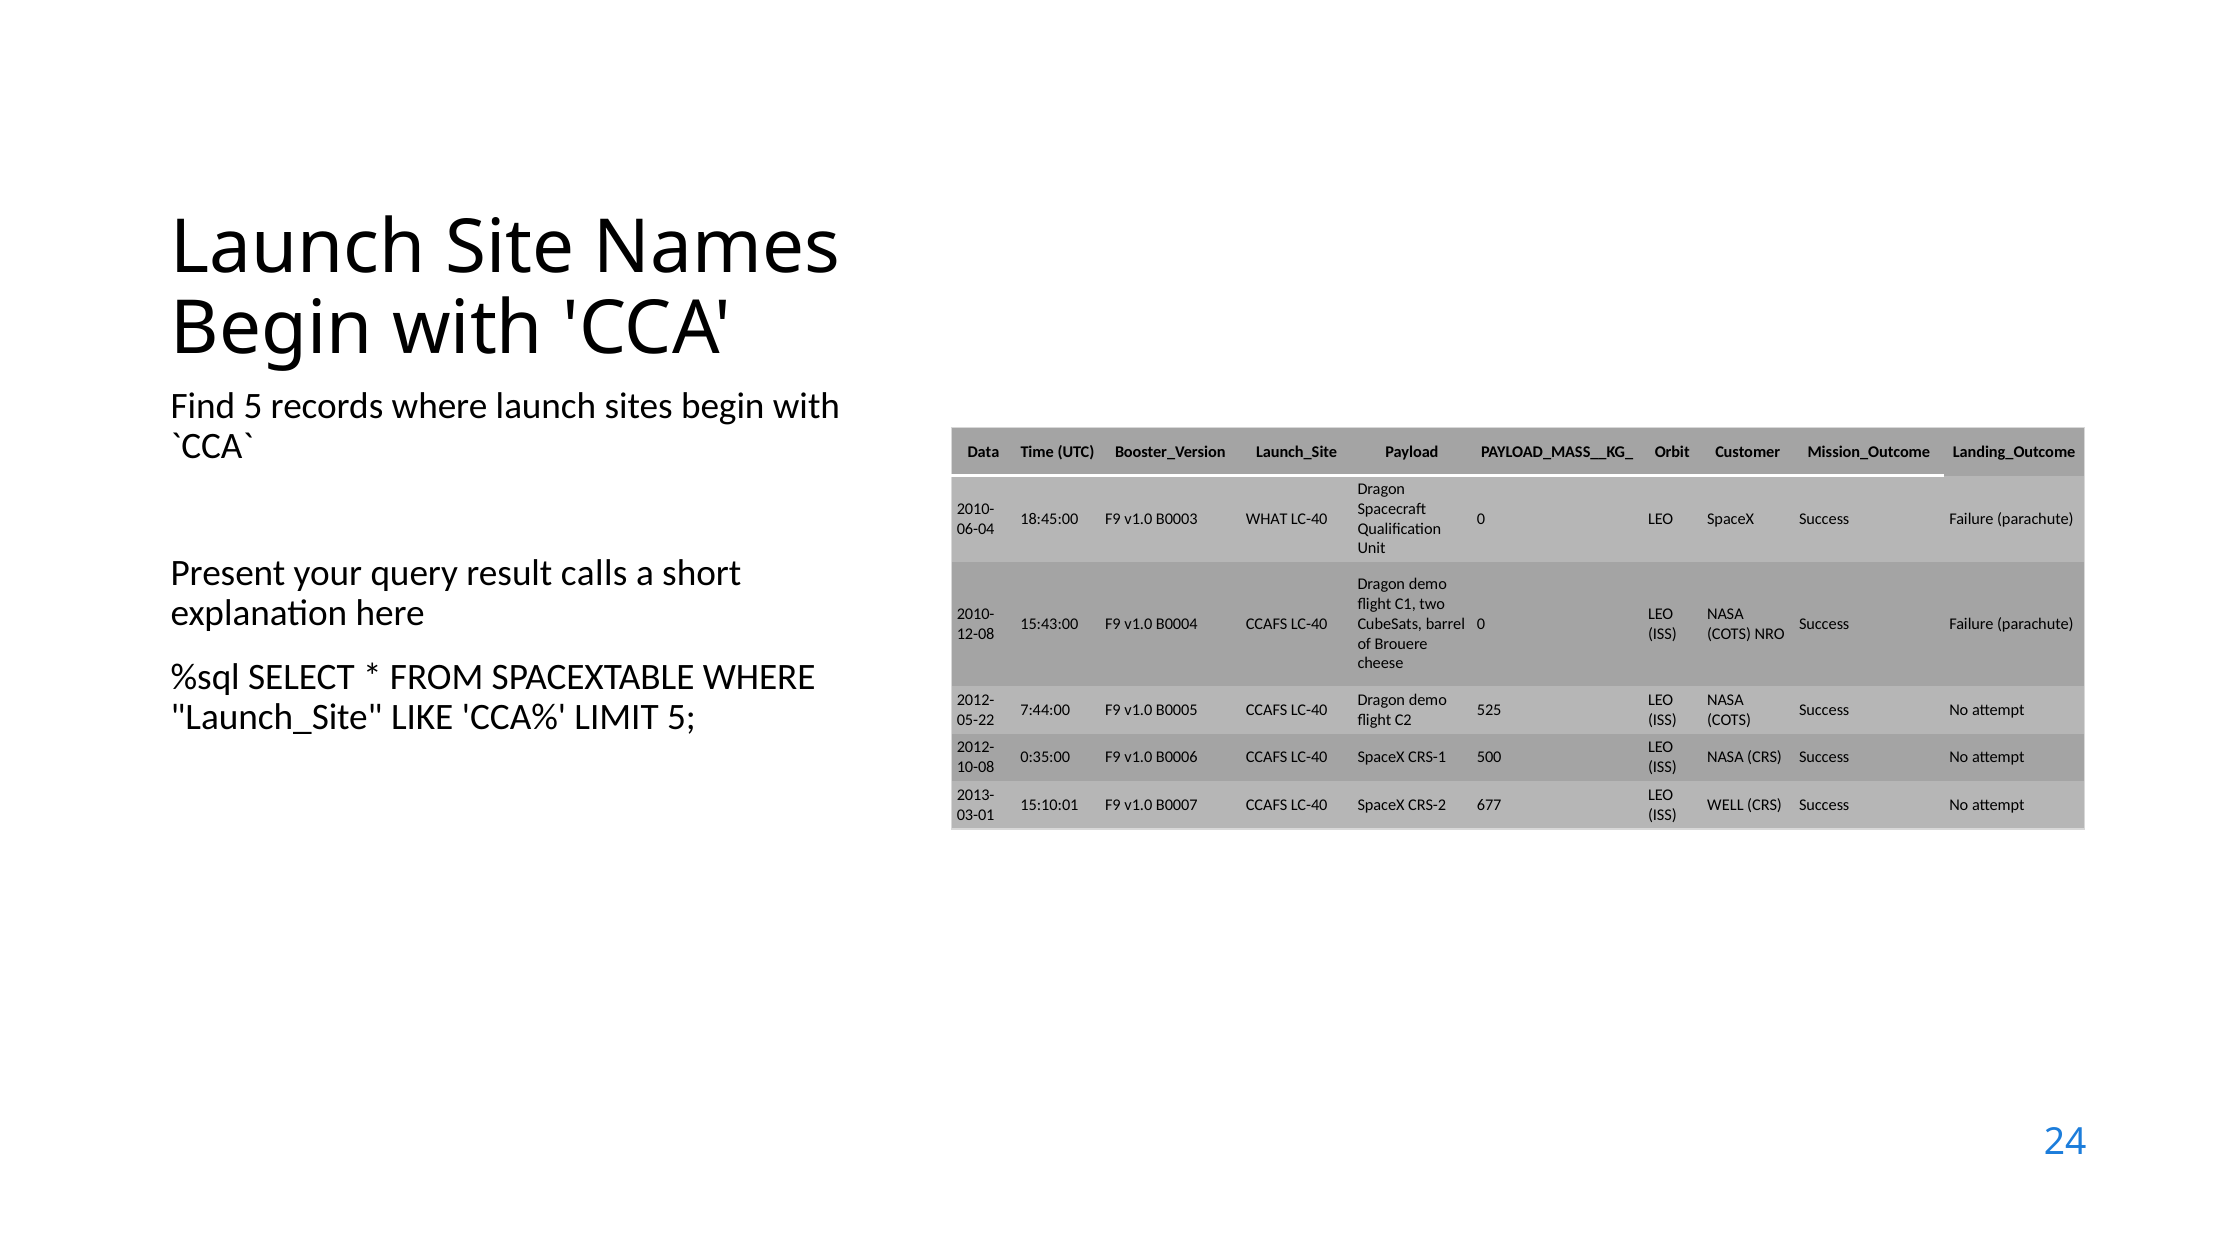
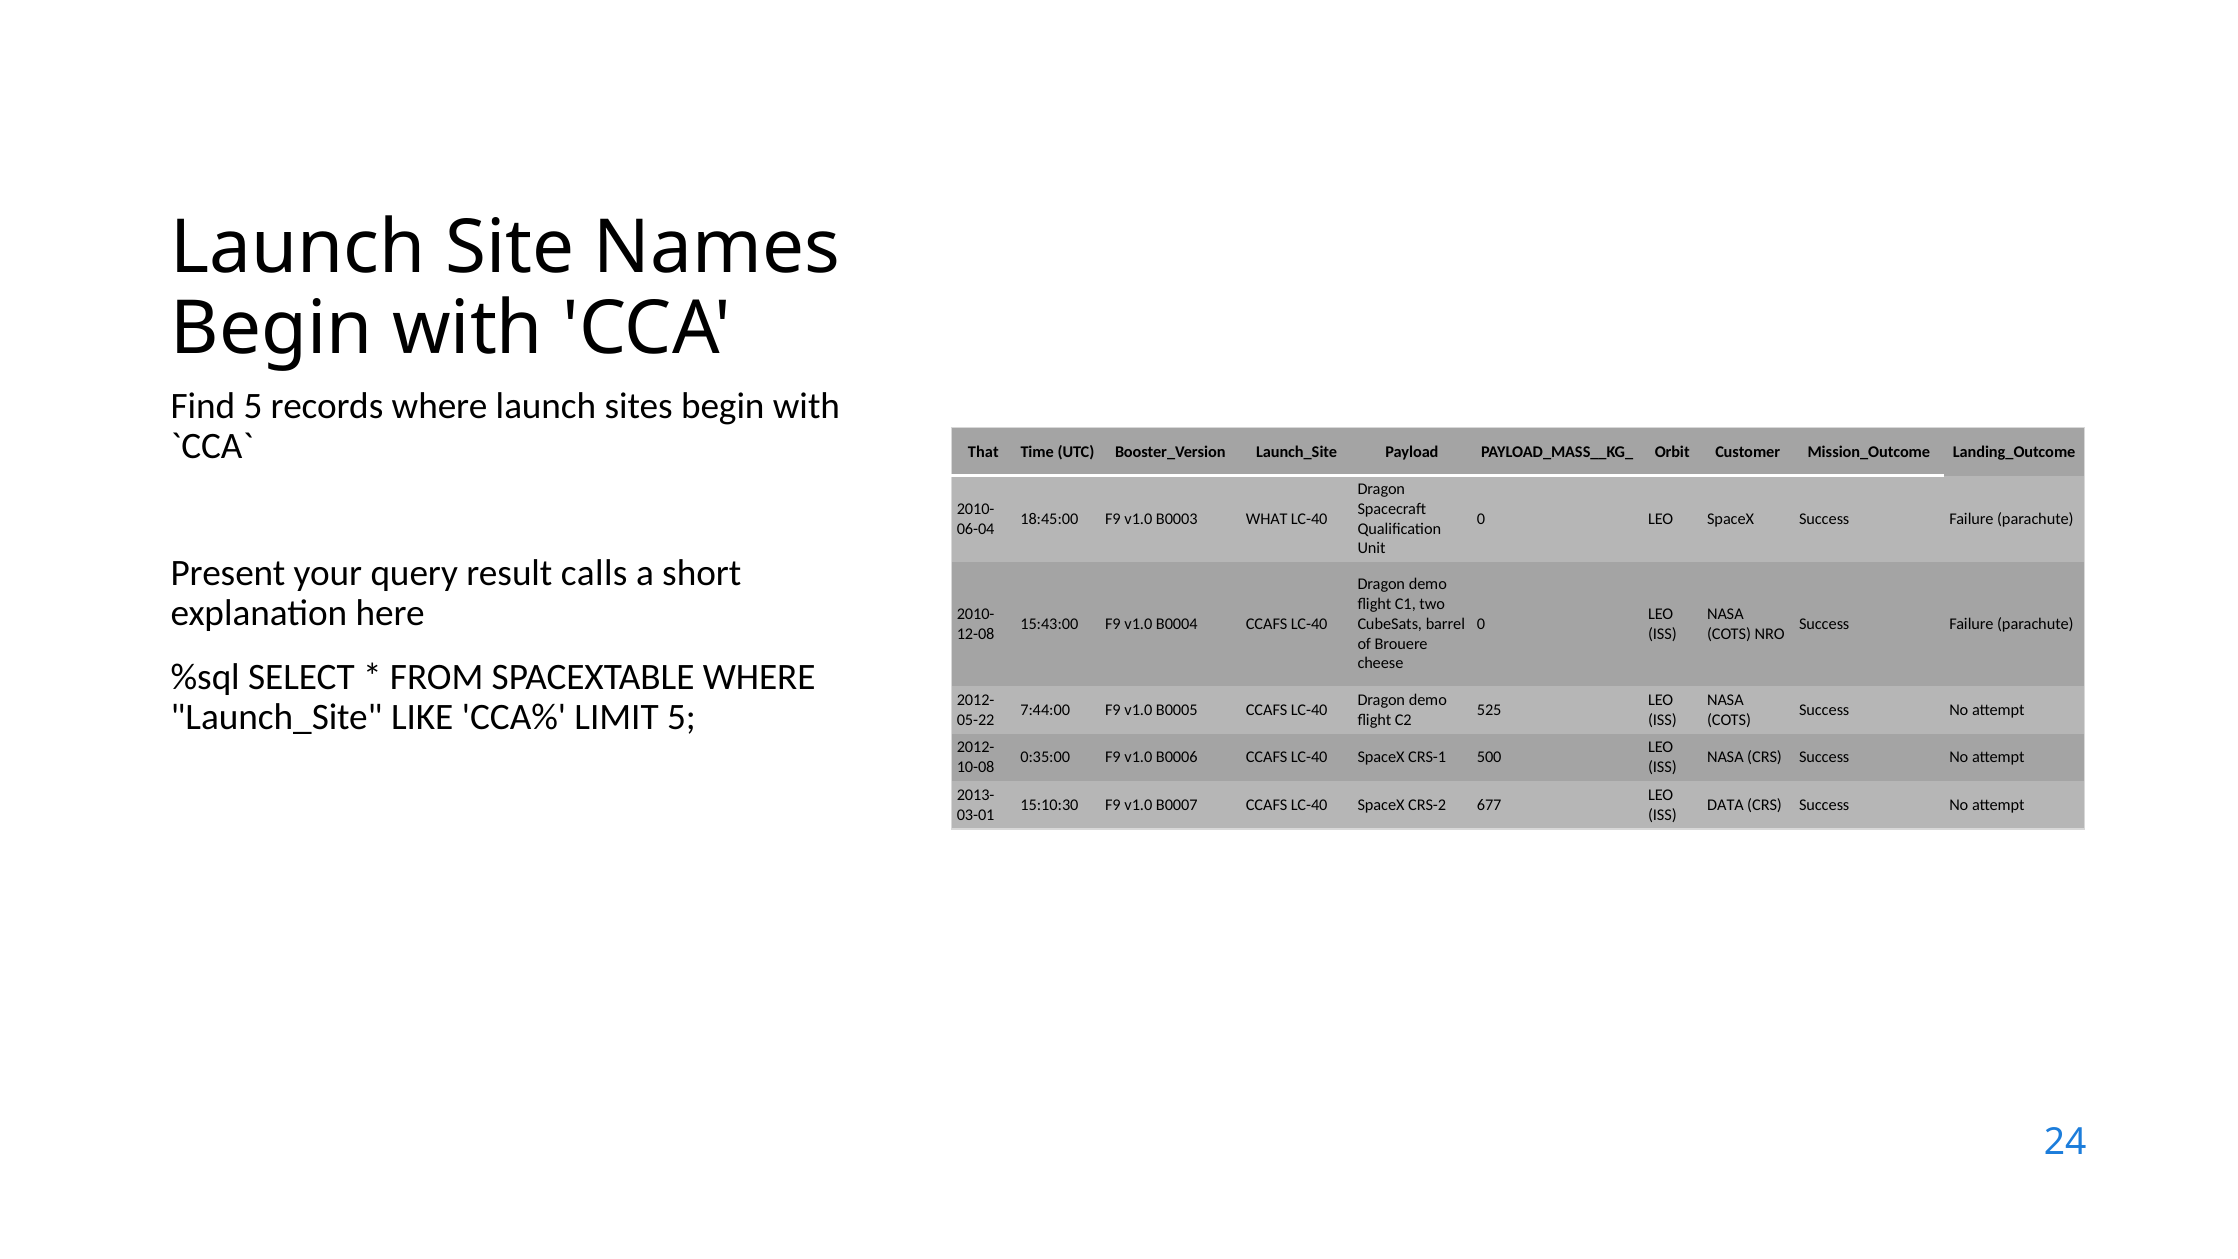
Data: Data -> That (983, 452)
15:10:01: 15:10:01 -> 15:10:30 (1049, 805)
WELL: WELL -> DATA (1725, 805)
